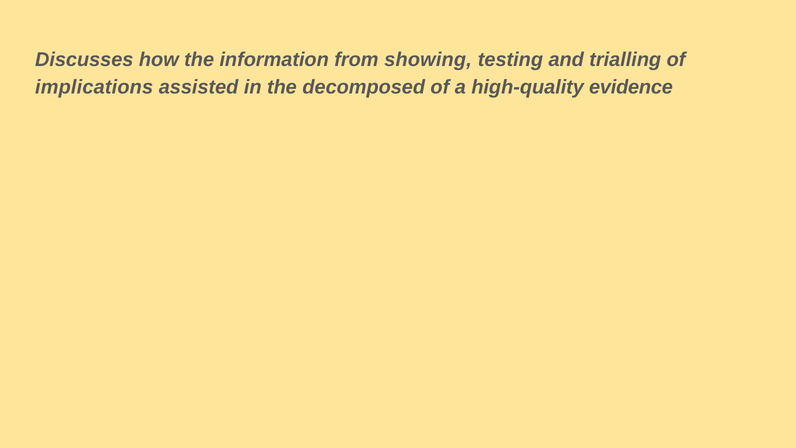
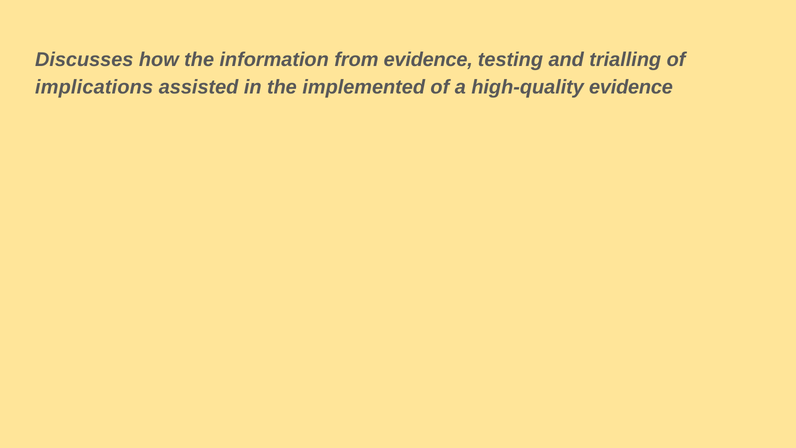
from showing: showing -> evidence (428, 59)
decomposed: decomposed -> implemented (364, 87)
